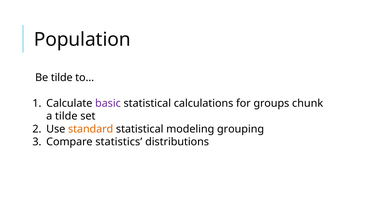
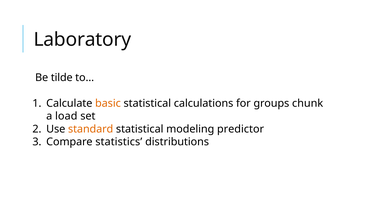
Population: Population -> Laboratory (82, 40)
basic colour: purple -> orange (108, 104)
a tilde: tilde -> load (66, 116)
grouping: grouping -> predictor (241, 129)
